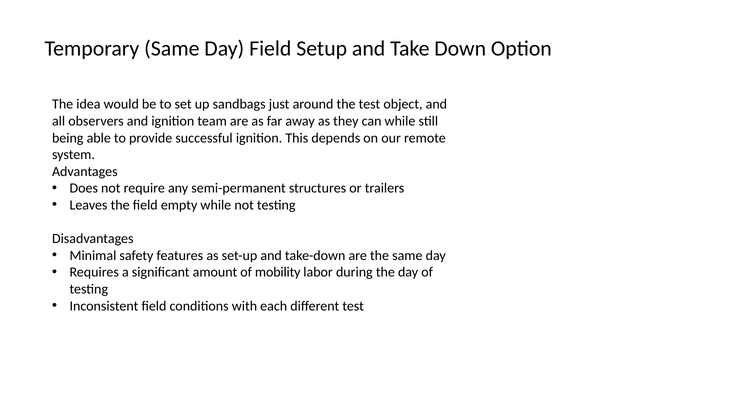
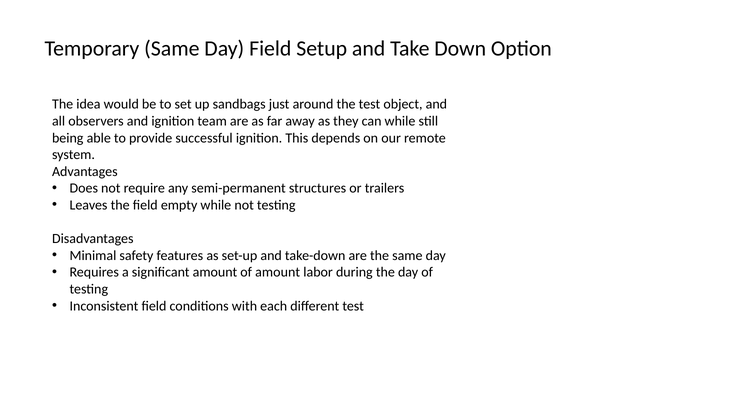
of mobility: mobility -> amount (278, 272)
